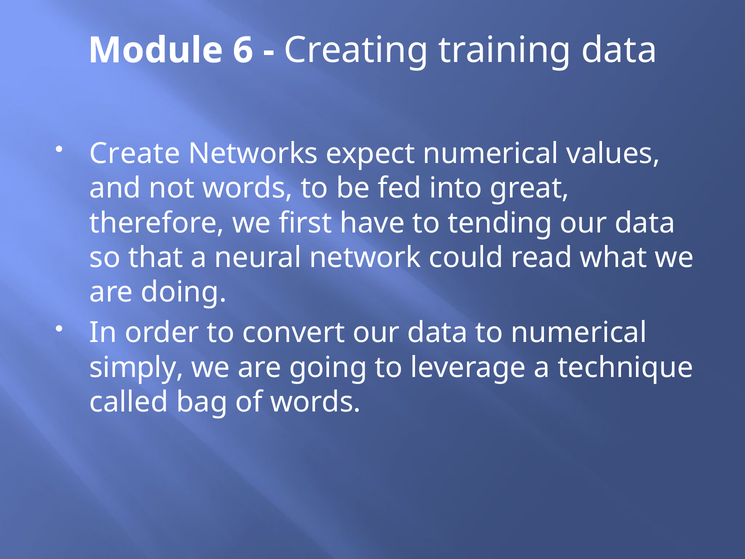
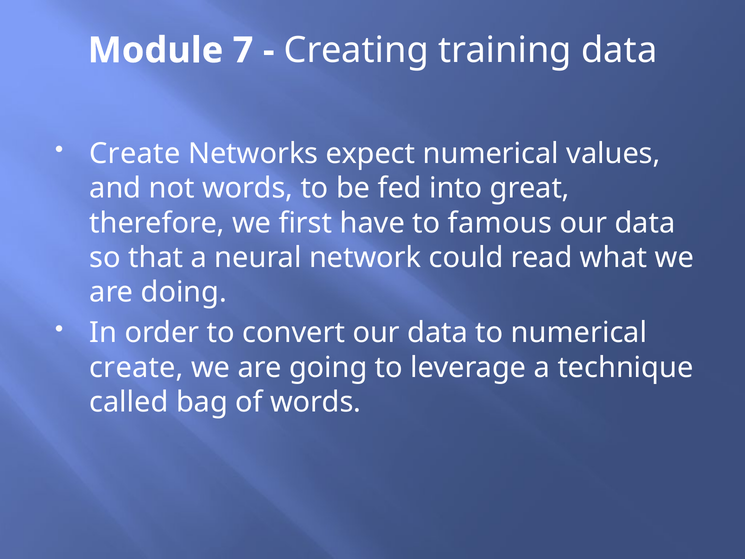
6: 6 -> 7 (243, 50)
tending: tending -> famous (500, 223)
simply: simply -> create (136, 367)
